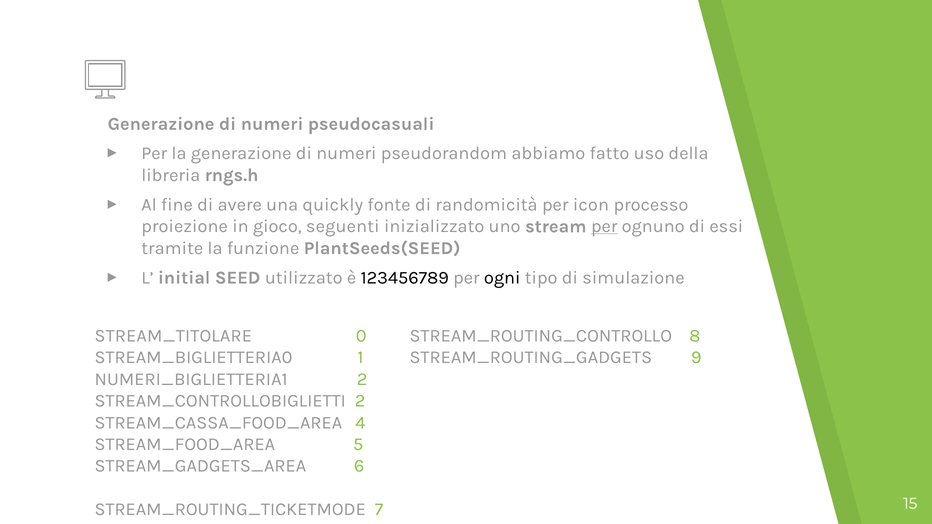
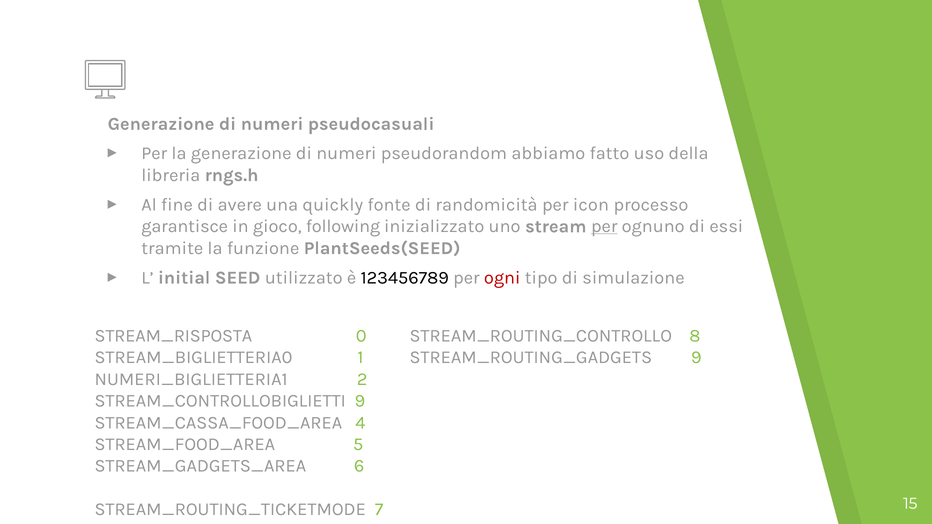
proiezione: proiezione -> garantisce (185, 226)
seguenti: seguenti -> following (343, 226)
ogni colour: black -> red (502, 278)
STREAM_TITOLARE: STREAM_TITOLARE -> STREAM_RISPOSTA (173, 336)
STREAM_CONTROLLOBIGLIETTI 2: 2 -> 9 (360, 401)
